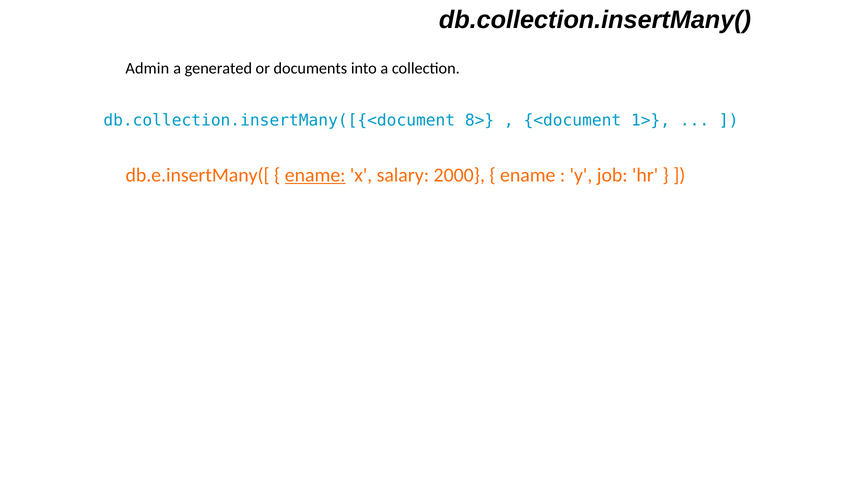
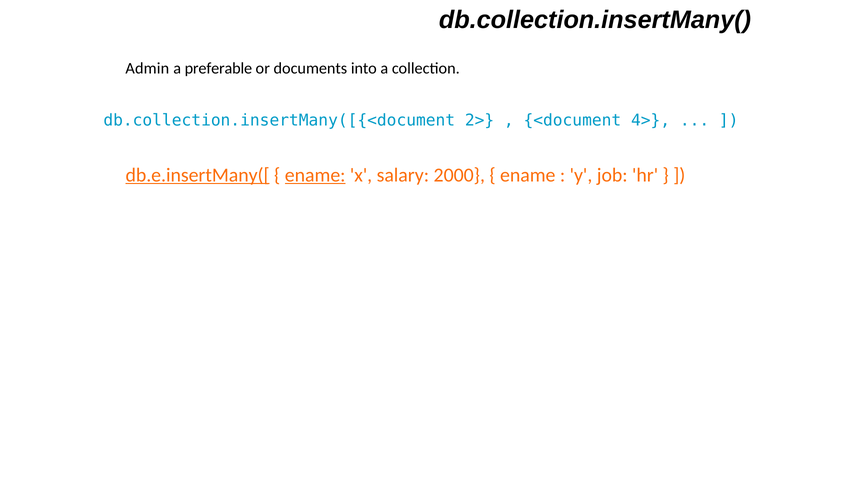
generated: generated -> preferable (218, 68)
8>: 8> -> 2> (480, 120)
1>: 1> -> 4> (651, 120)
db.e.insertMany([ underline: none -> present (198, 175)
